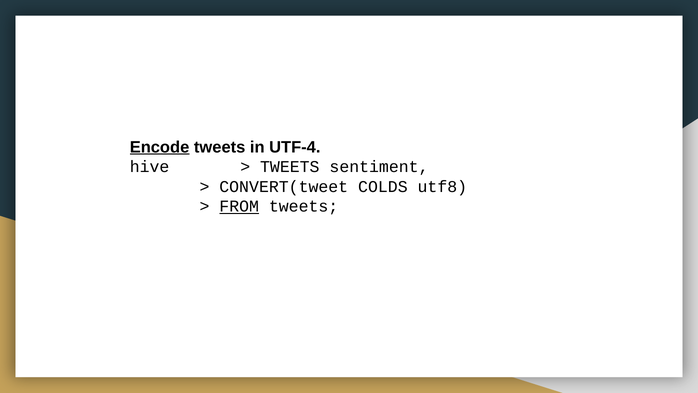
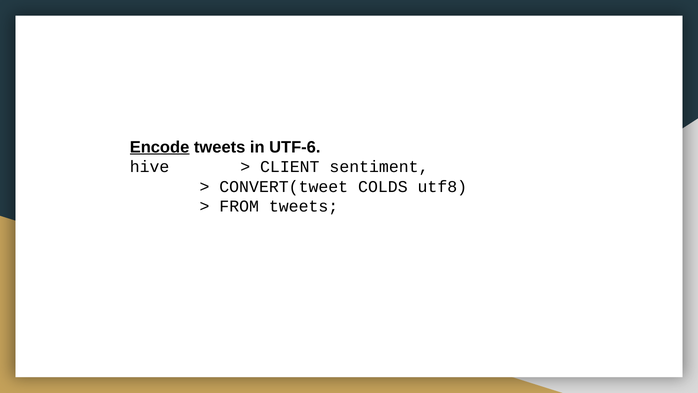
UTF-4: UTF-4 -> UTF-6 (295, 147)
TWEETS: TWEETS -> CLIENT (290, 167)
FROM underline: present -> none (239, 206)
